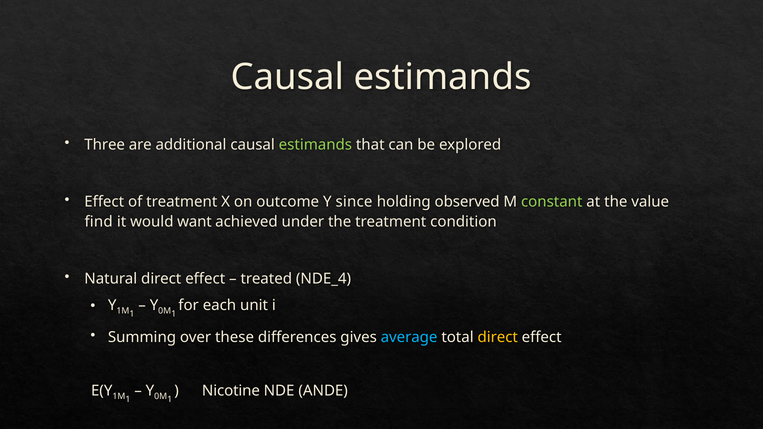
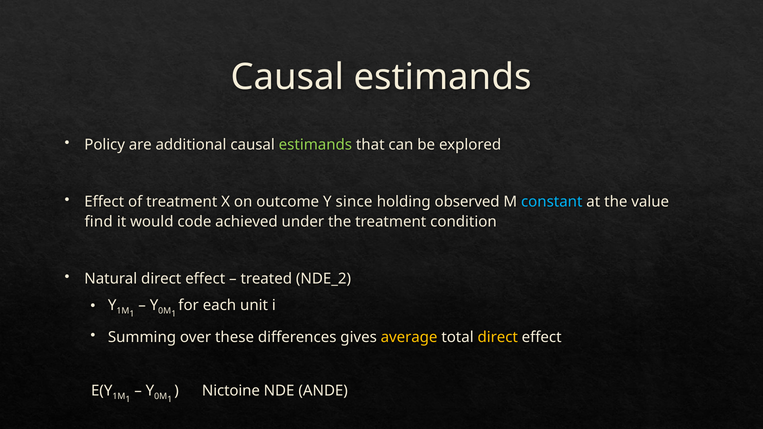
Three: Three -> Policy (105, 145)
constant colour: light green -> light blue (552, 202)
want: want -> code (194, 222)
NDE_4: NDE_4 -> NDE_2 (324, 279)
average colour: light blue -> yellow (409, 337)
Nicotine: Nicotine -> Nictoine (231, 391)
